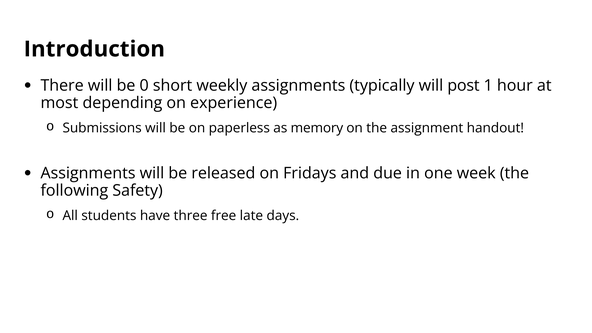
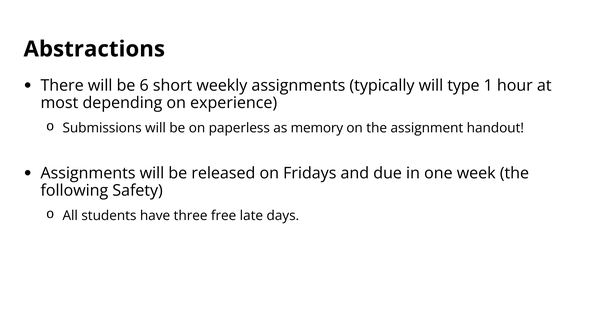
Introduction: Introduction -> Abstractions (94, 49)
0: 0 -> 6 (144, 86)
post: post -> type (463, 86)
